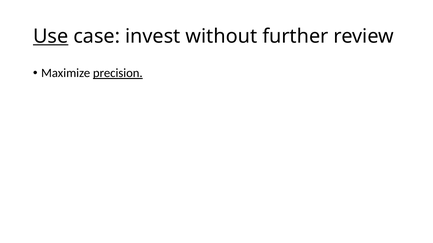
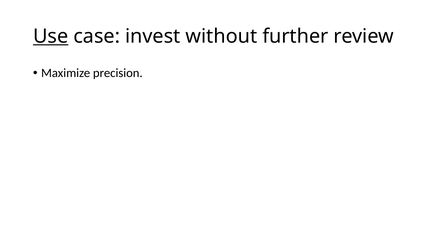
precision underline: present -> none (118, 73)
